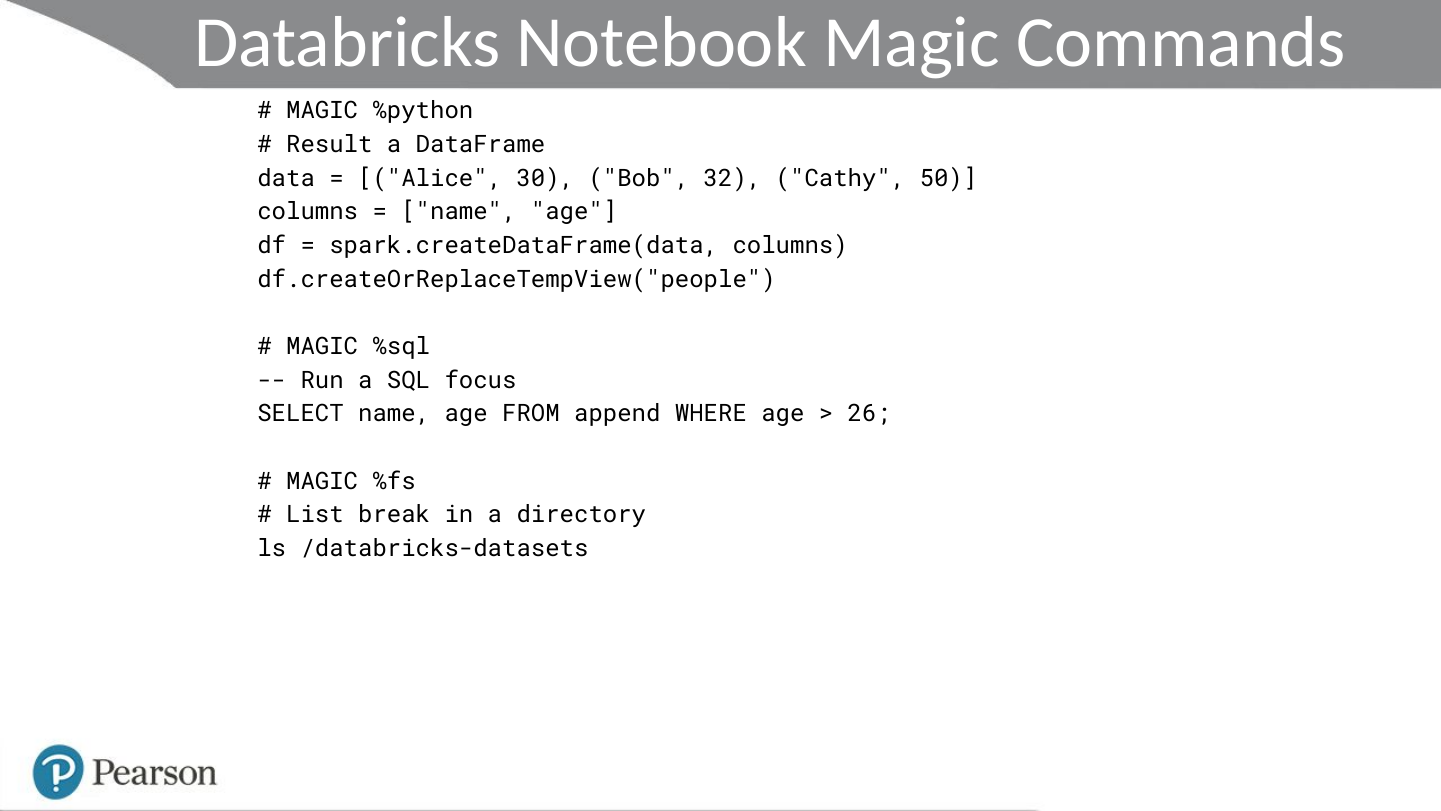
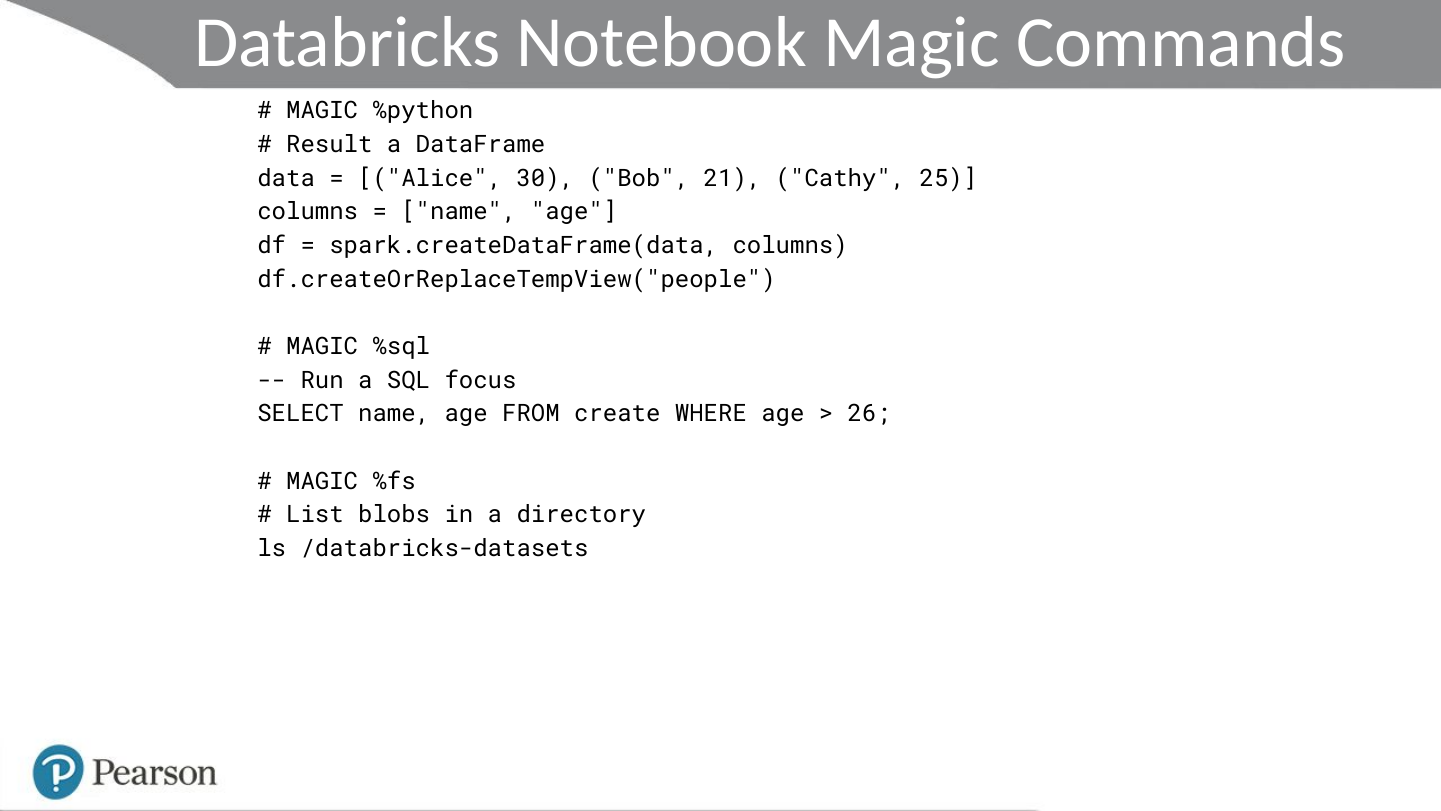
32: 32 -> 21 (733, 178)
50: 50 -> 25 (948, 178)
append: append -> create (617, 414)
break: break -> blobs (394, 515)
